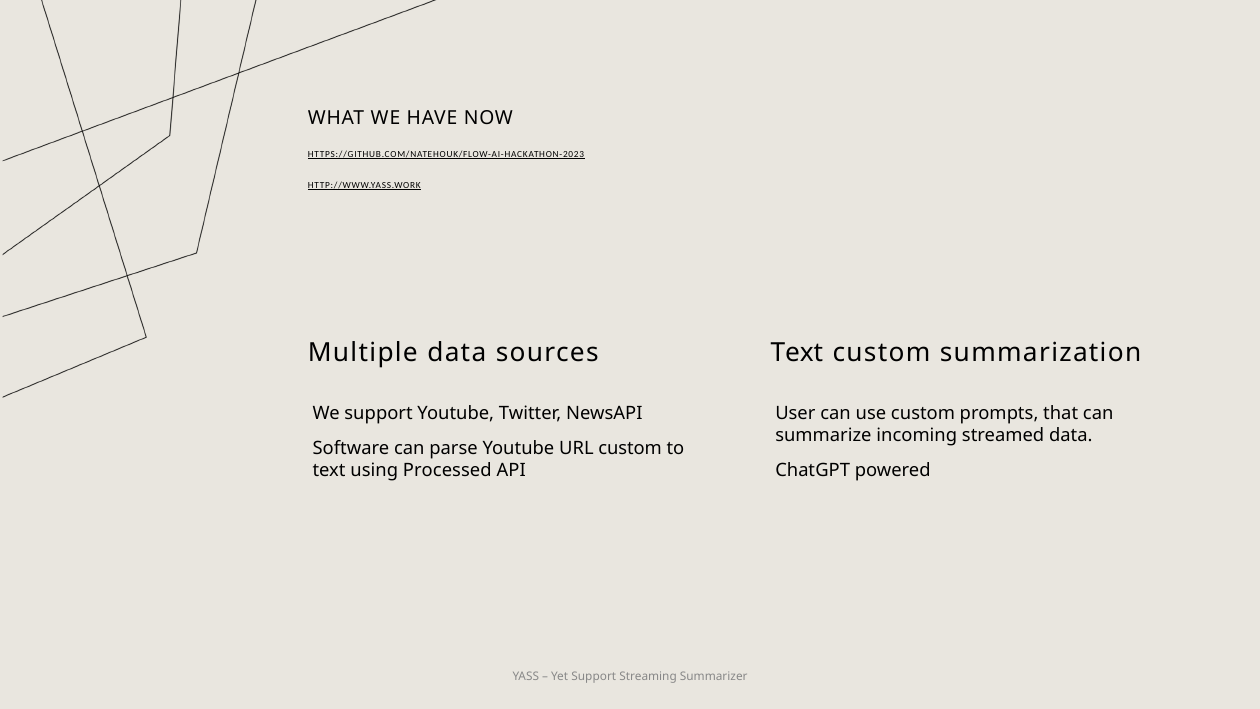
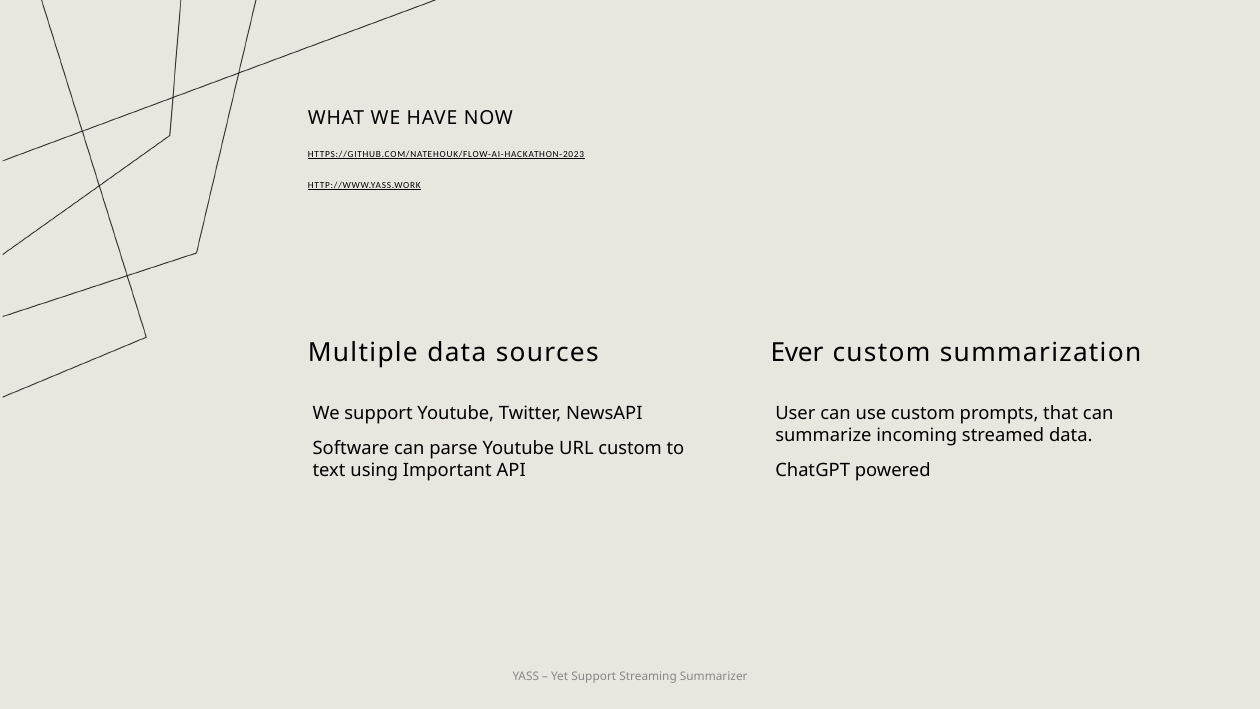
Text: Text -> Ever (797, 353)
Processed: Processed -> Important (447, 471)
